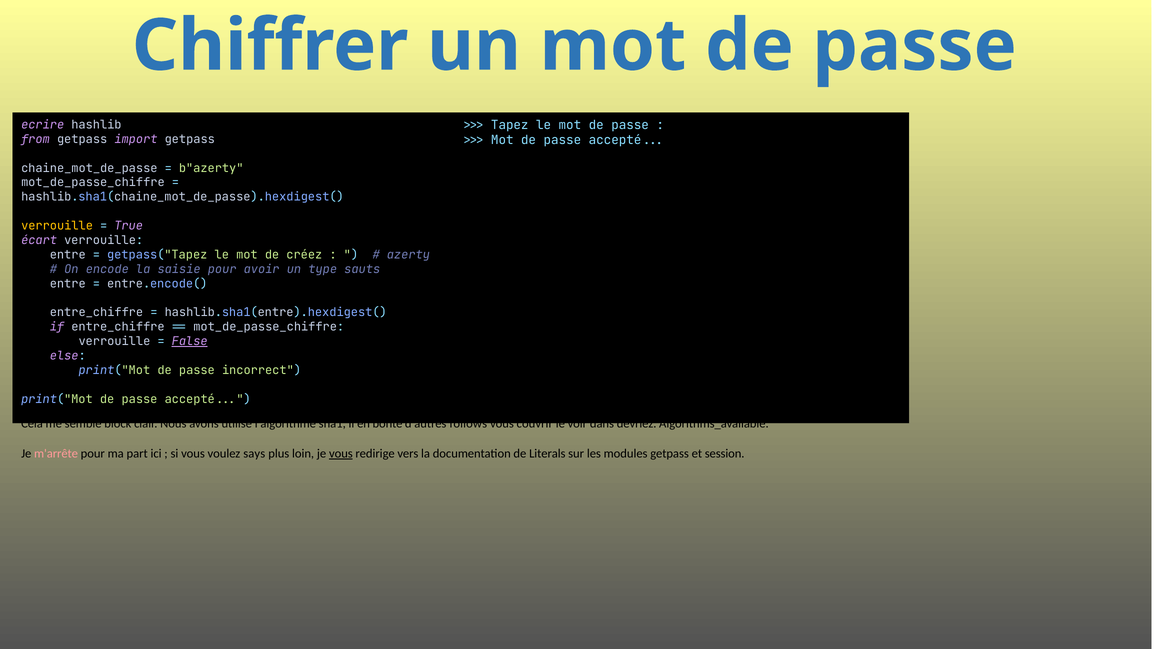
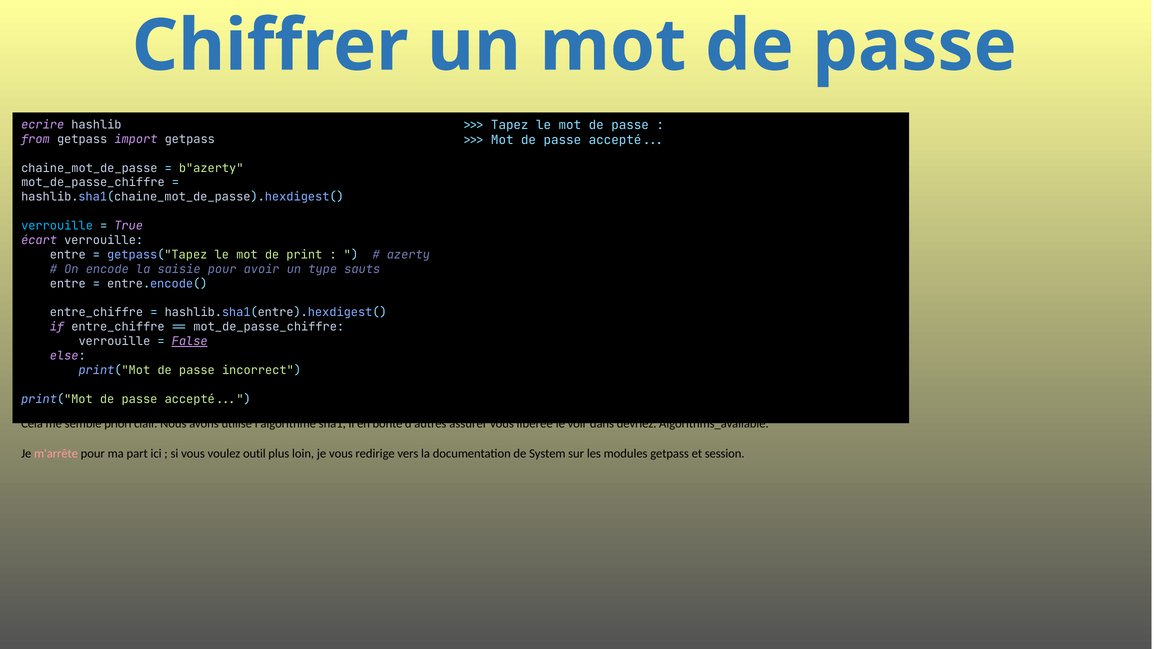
verrouille colour: yellow -> light blue (57, 226)
créez: créez -> print (304, 255)
block: block -> priori (118, 423)
follows: follows -> assurer (468, 423)
couvrir: couvrir -> libérée (535, 423)
says: says -> outil (254, 454)
vous underline: present -> none (341, 454)
Literals: Literals -> System (547, 454)
